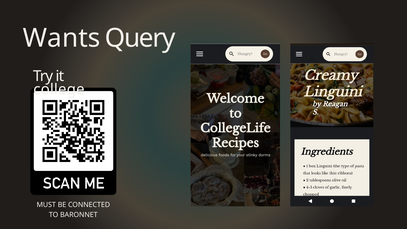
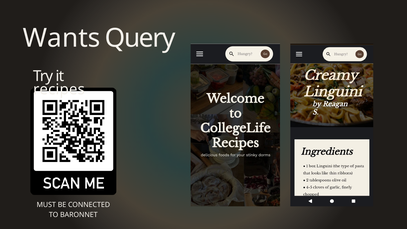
college: college -> recipes (59, 89)
